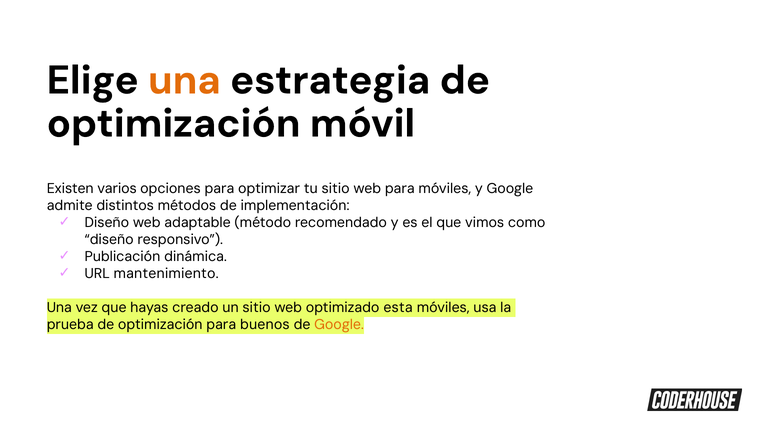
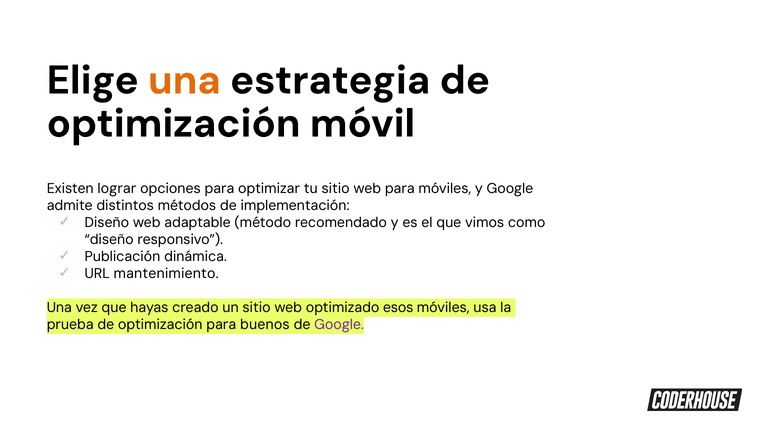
varios: varios -> lograr (117, 189)
esta: esta -> esos (398, 308)
Google colour: orange -> purple (339, 325)
